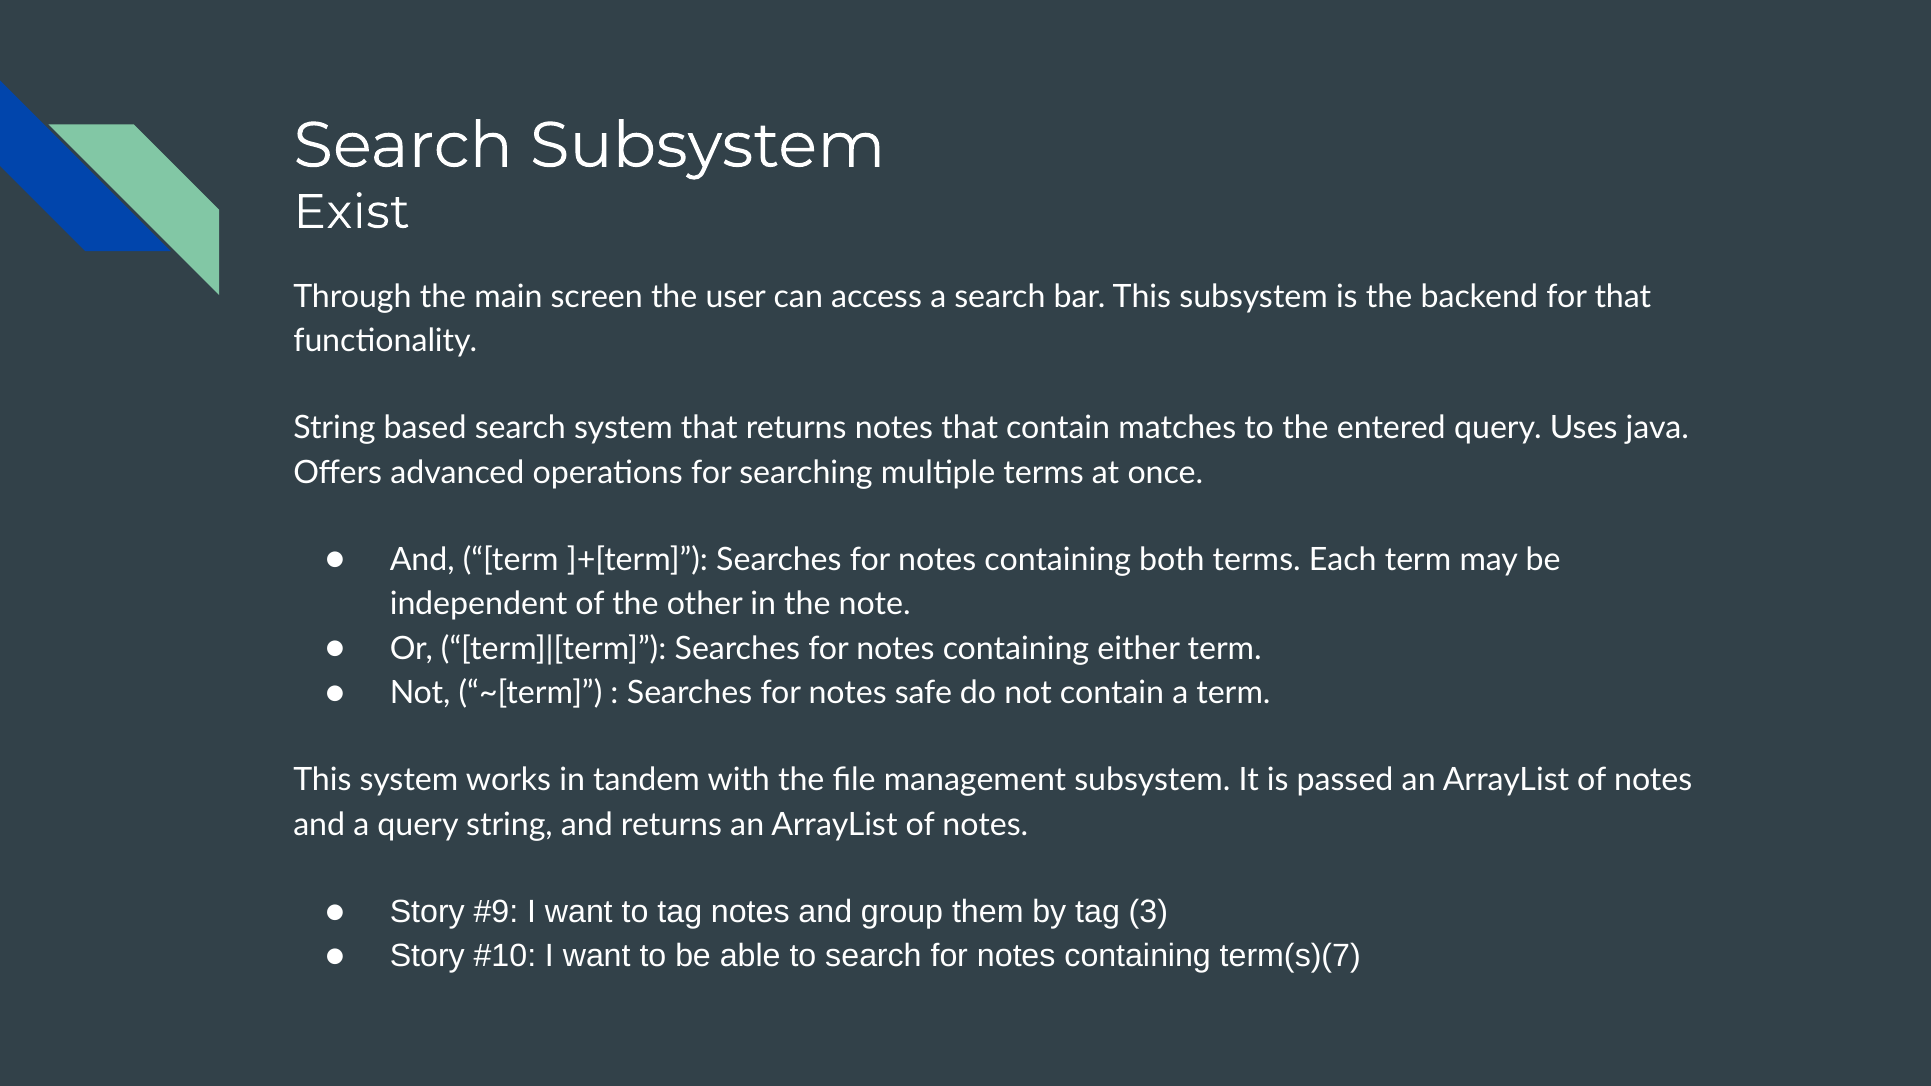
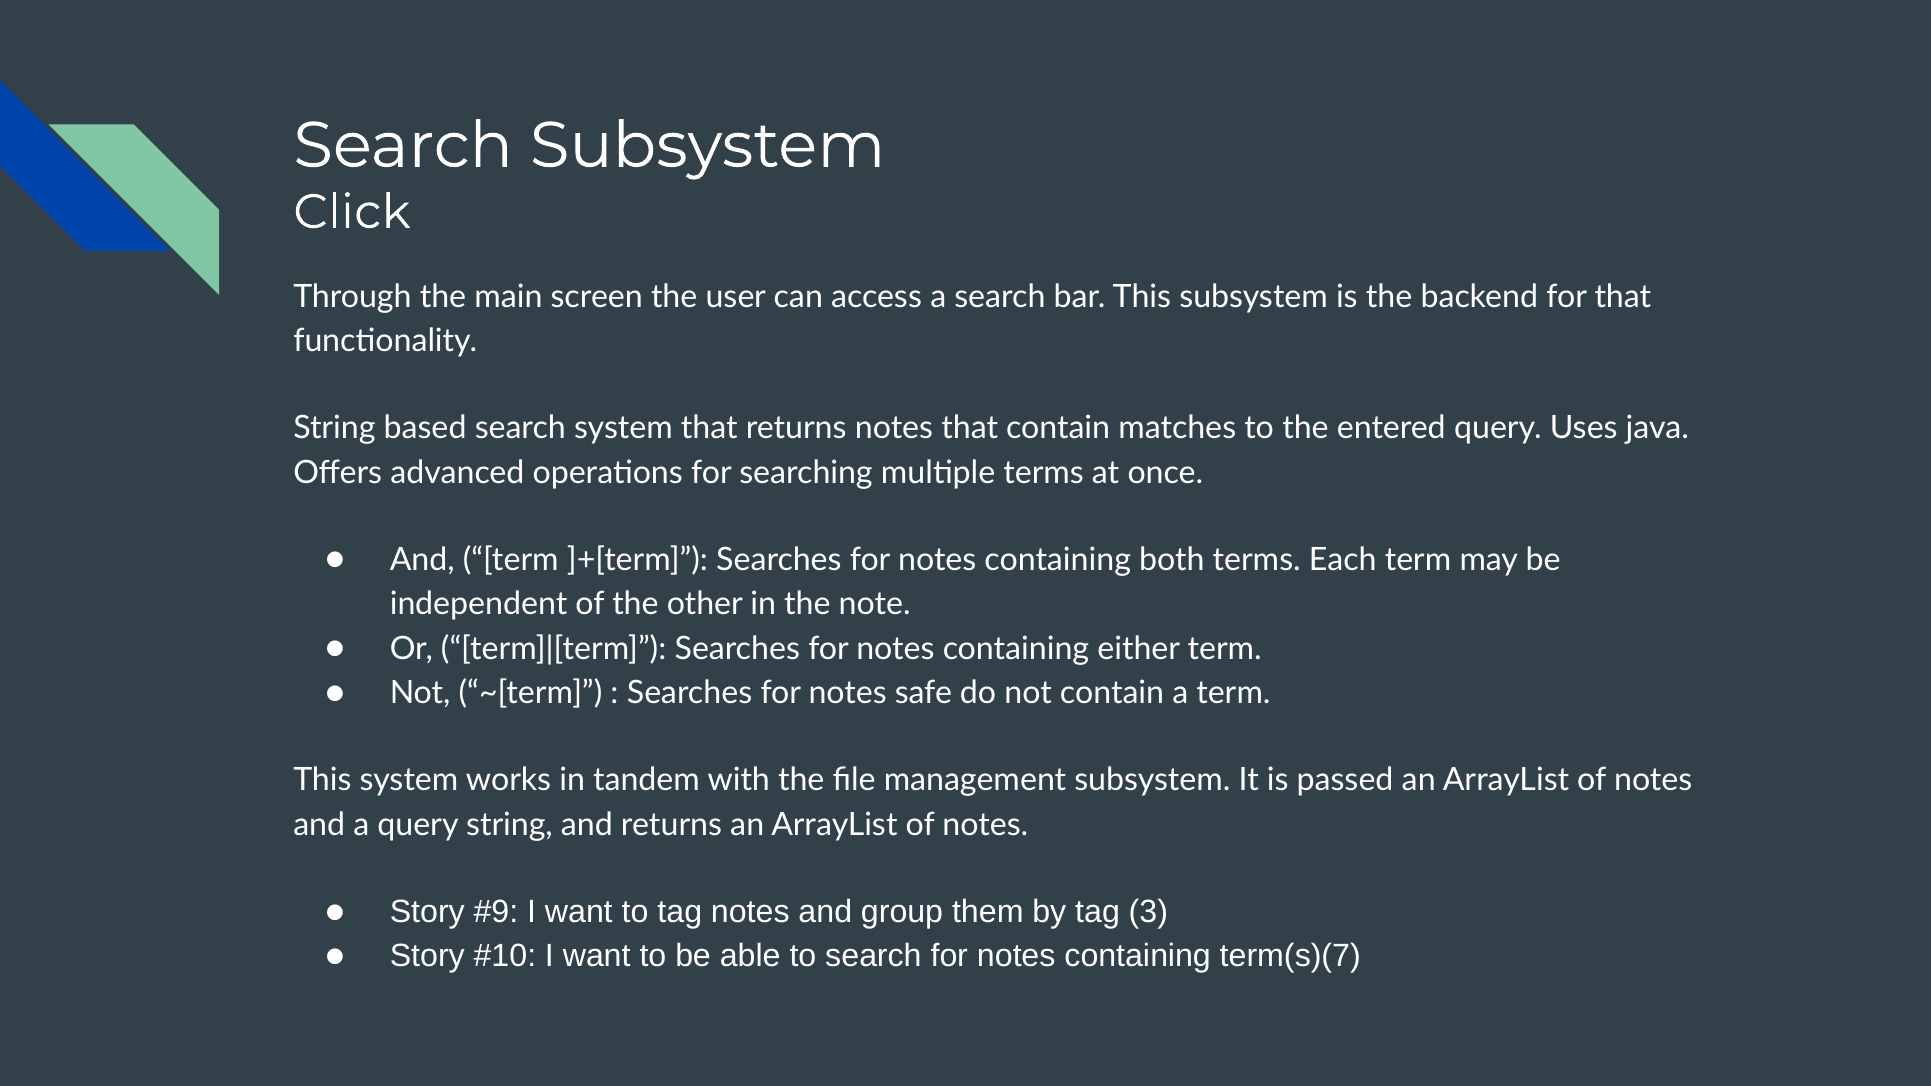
Exist: Exist -> Click (352, 212)
